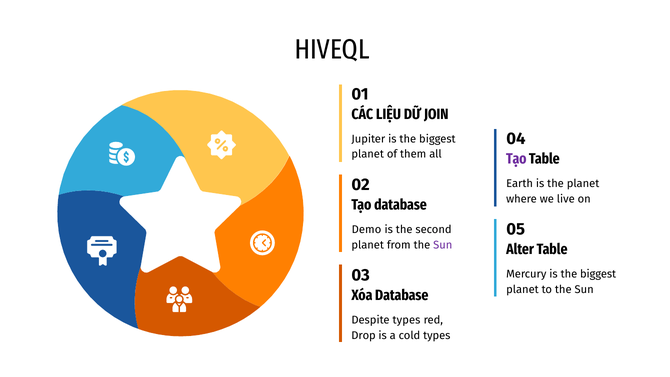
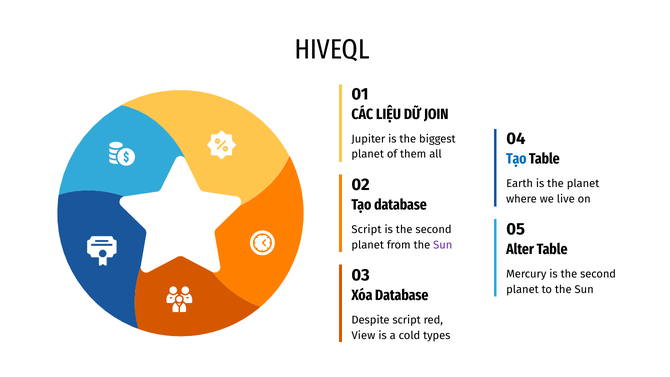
Tạo colour: purple -> blue (516, 159)
Demo: Demo -> Script (366, 229)
Mercury is the biggest: biggest -> second (598, 274)
Despite types: types -> script (407, 320)
Drop: Drop -> View (363, 335)
